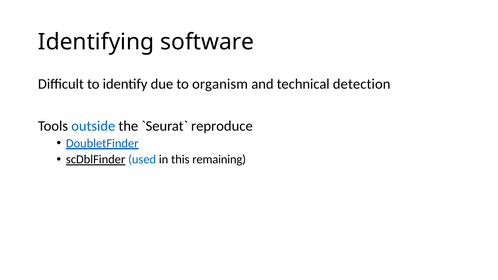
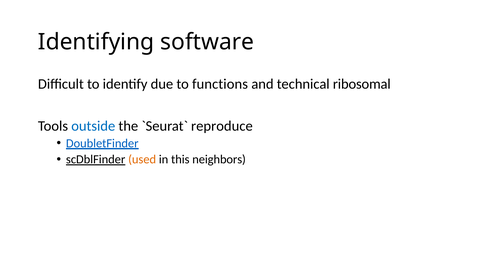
organism: organism -> functions (220, 84)
detection: detection -> ribosomal (362, 84)
used colour: blue -> orange (142, 160)
remaining: remaining -> neighbors (219, 160)
